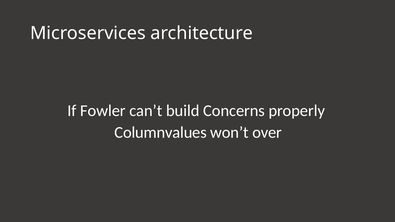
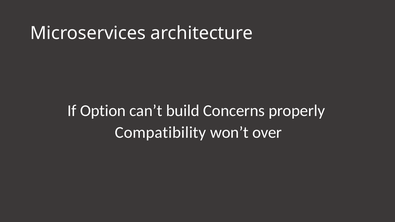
Fowler: Fowler -> Option (103, 111)
Columnvalues: Columnvalues -> Compatibility (160, 133)
